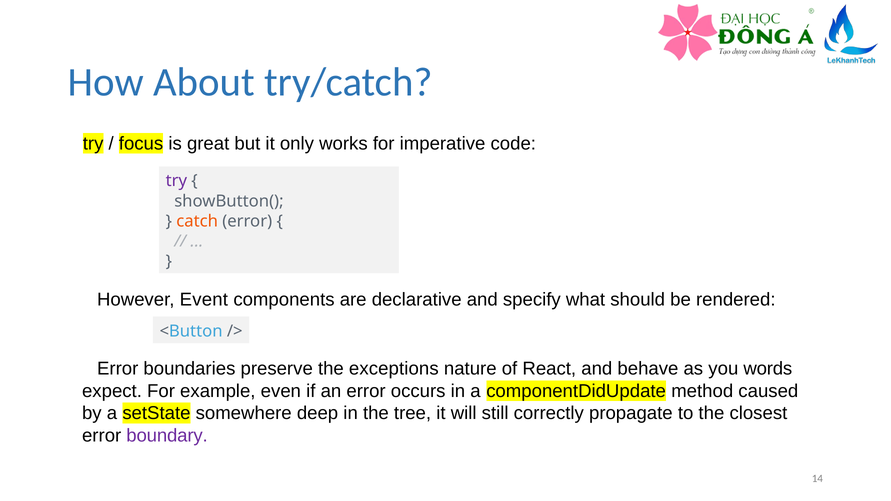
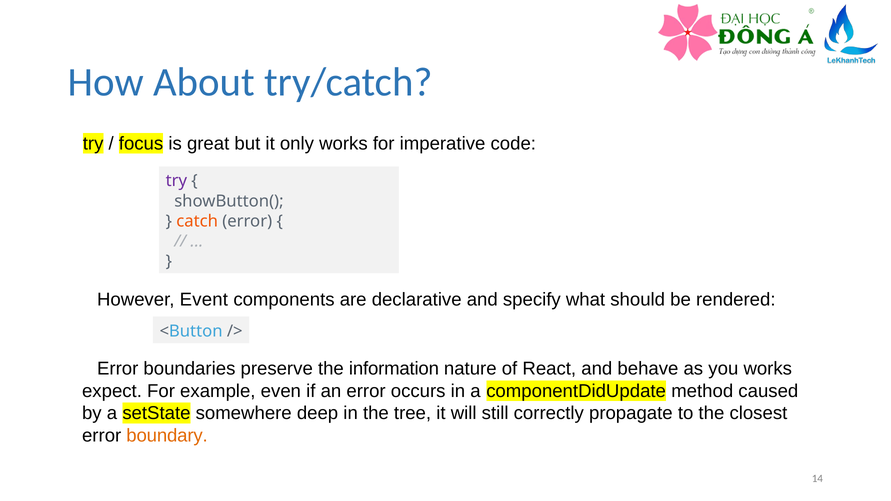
exceptions: exceptions -> information (394, 369)
you words: words -> works (768, 369)
boundary colour: purple -> orange (167, 436)
